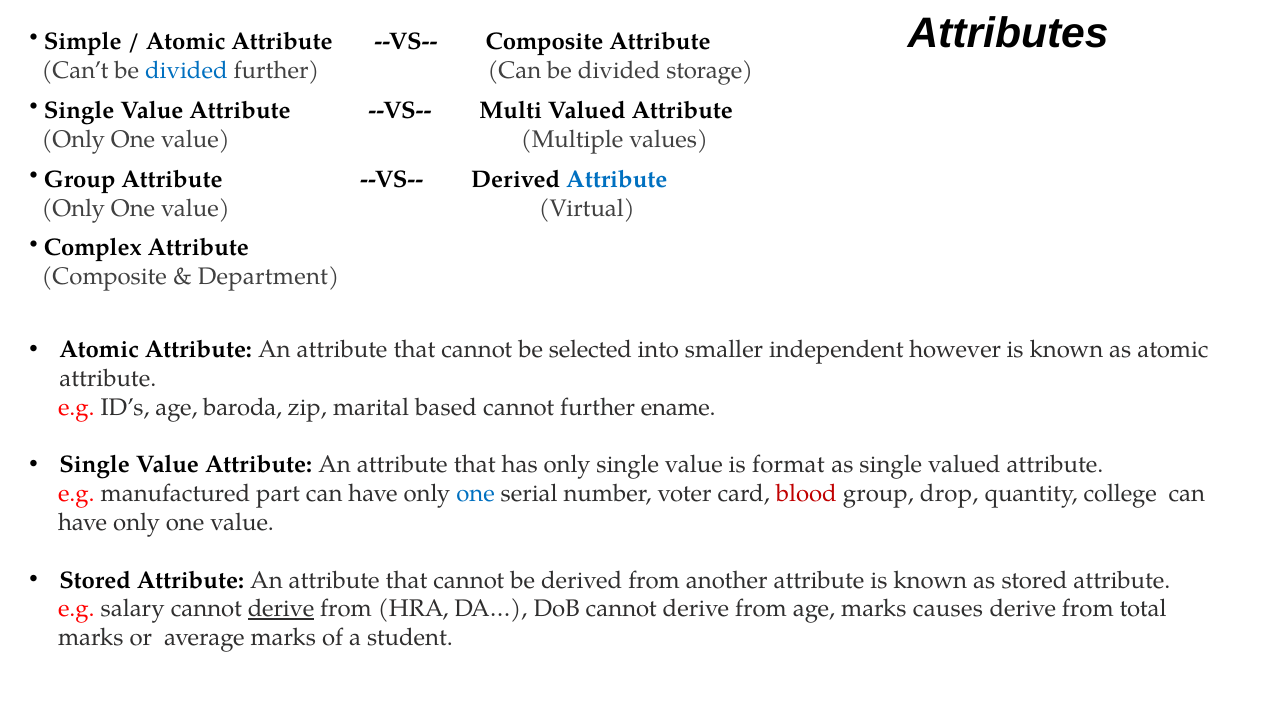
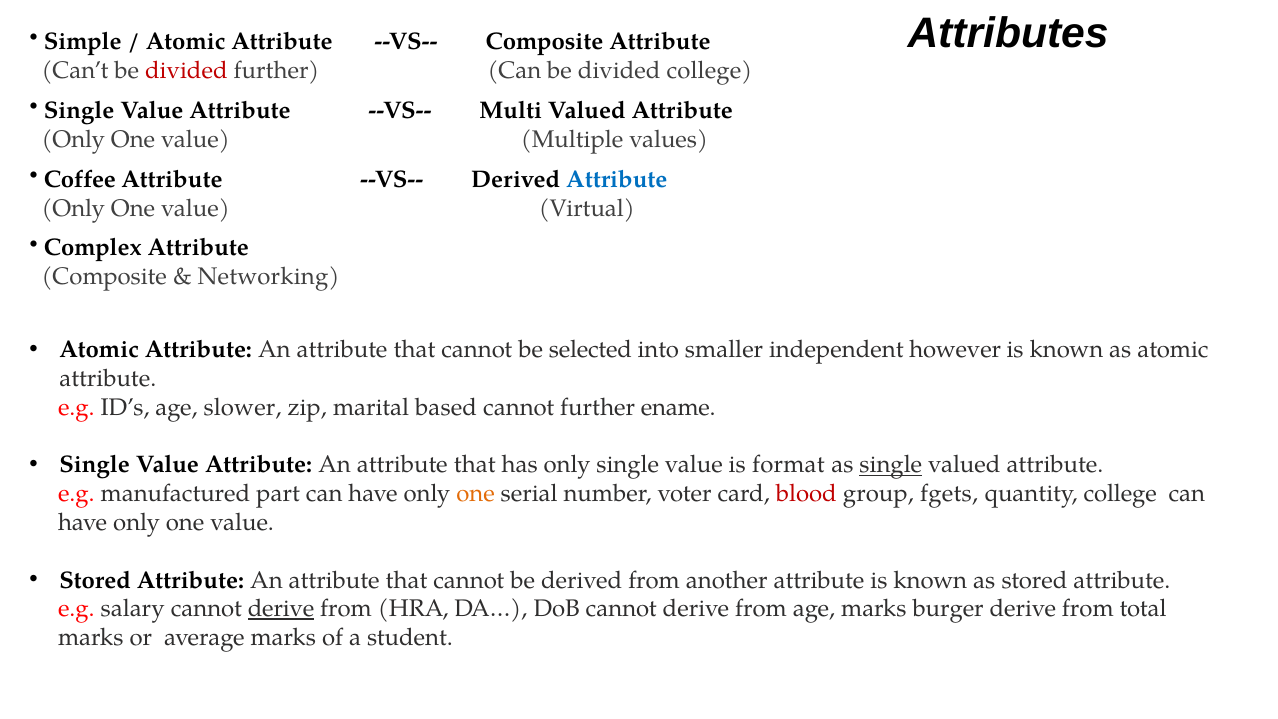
divided colour: blue -> red (186, 71)
divided storage: storage -> college (709, 71)
Group: Group -> Coffee (80, 179)
Department: Department -> Networking (269, 277)
baroda: baroda -> slower (243, 408)
single underline: none -> present (891, 465)
one colour: blue -> orange (476, 494)
drop: drop -> fgets (949, 494)
causes: causes -> burger (948, 609)
